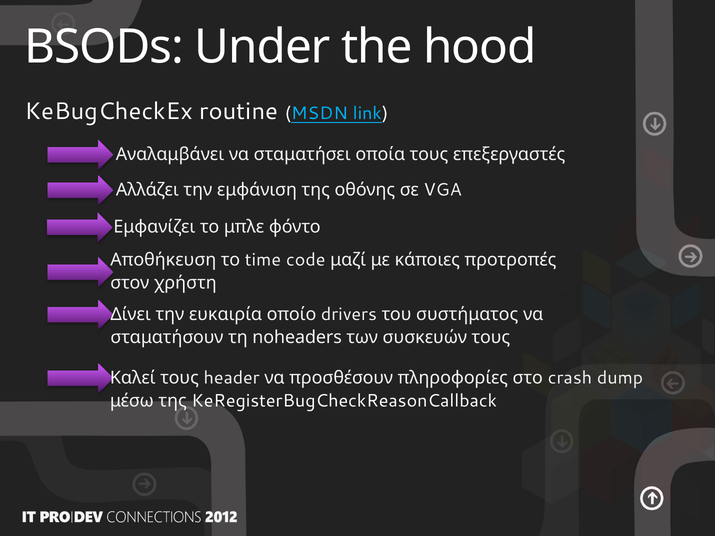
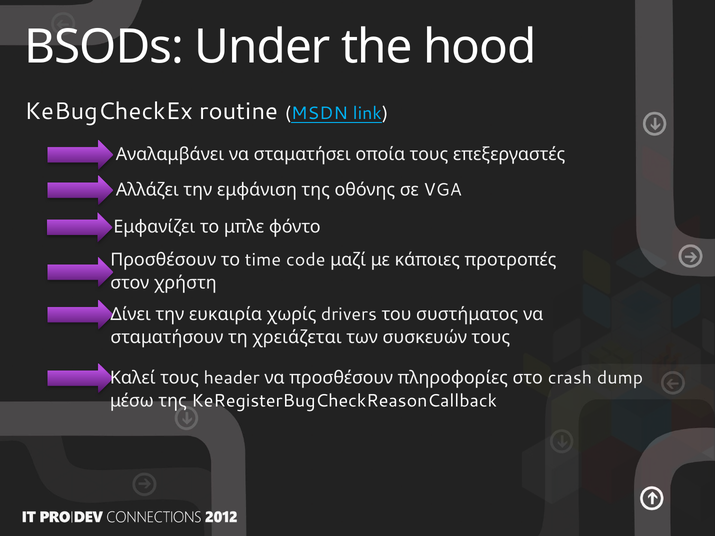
Αποθήκευση: Αποθήκευση -> Προσθέσουν (163, 260)
οποίο: οποίο -> χωρίς (292, 315)
noheaders: noheaders -> χρειάζεται (297, 337)
